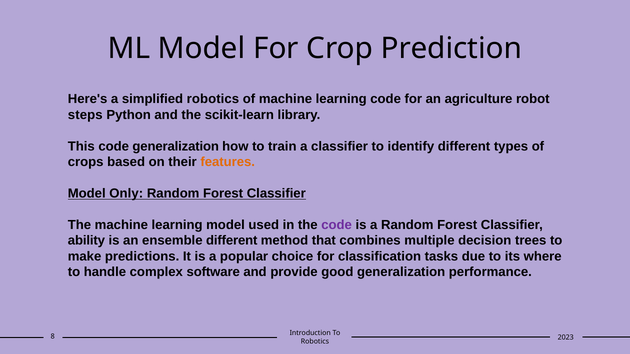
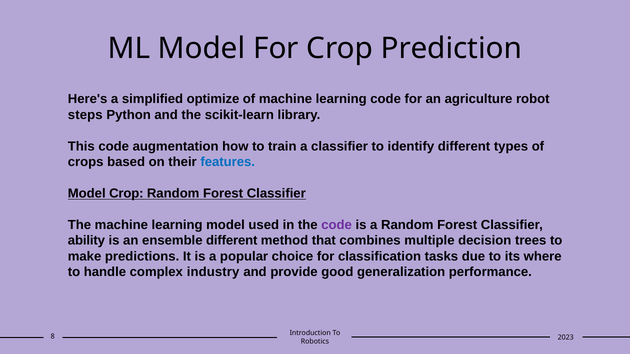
simplified robotics: robotics -> optimize (213, 99)
code generalization: generalization -> augmentation (176, 146)
features colour: orange -> blue (228, 162)
Model Only: Only -> Crop (126, 194)
software: software -> industry (213, 272)
